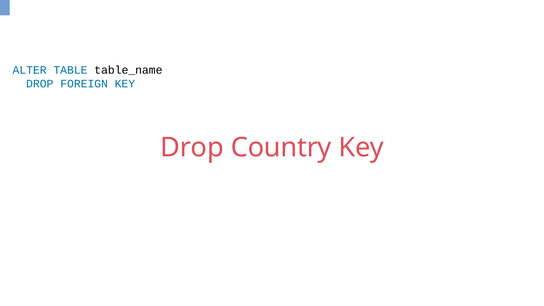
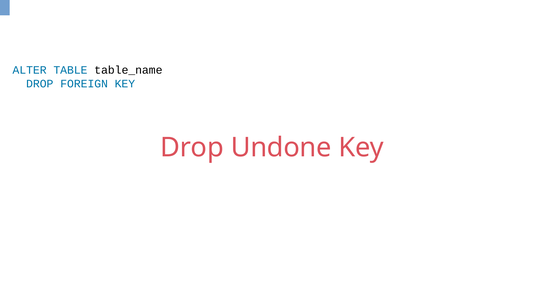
Country: Country -> Undone (281, 148)
